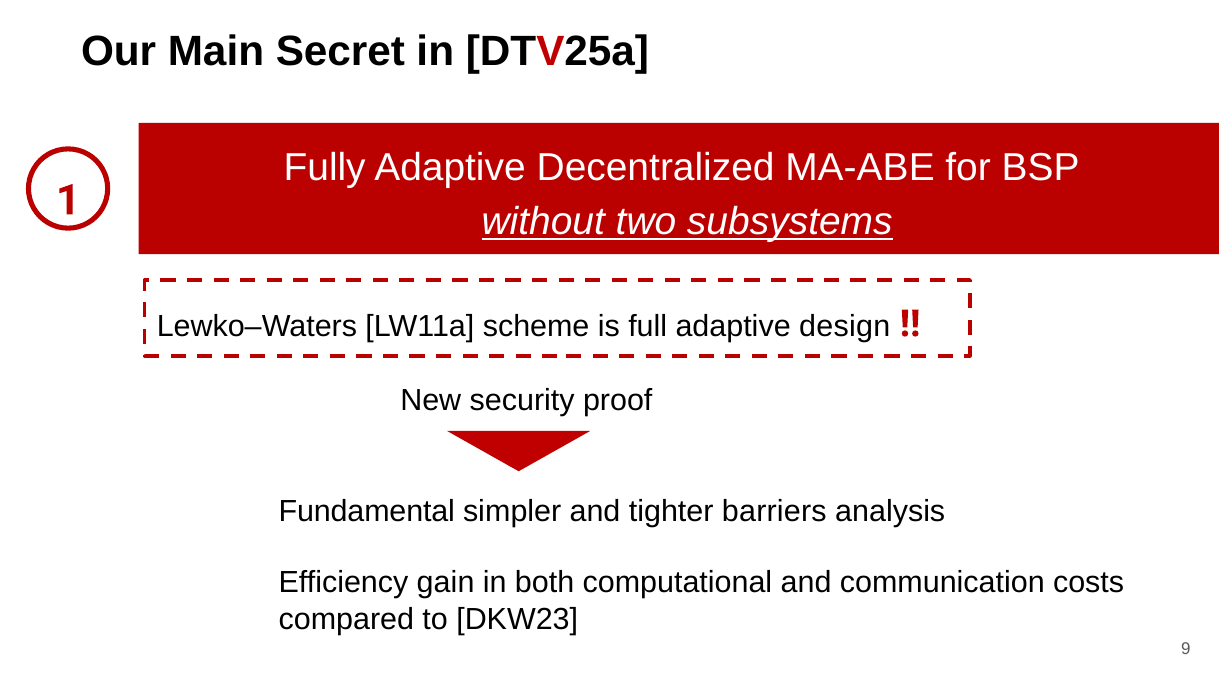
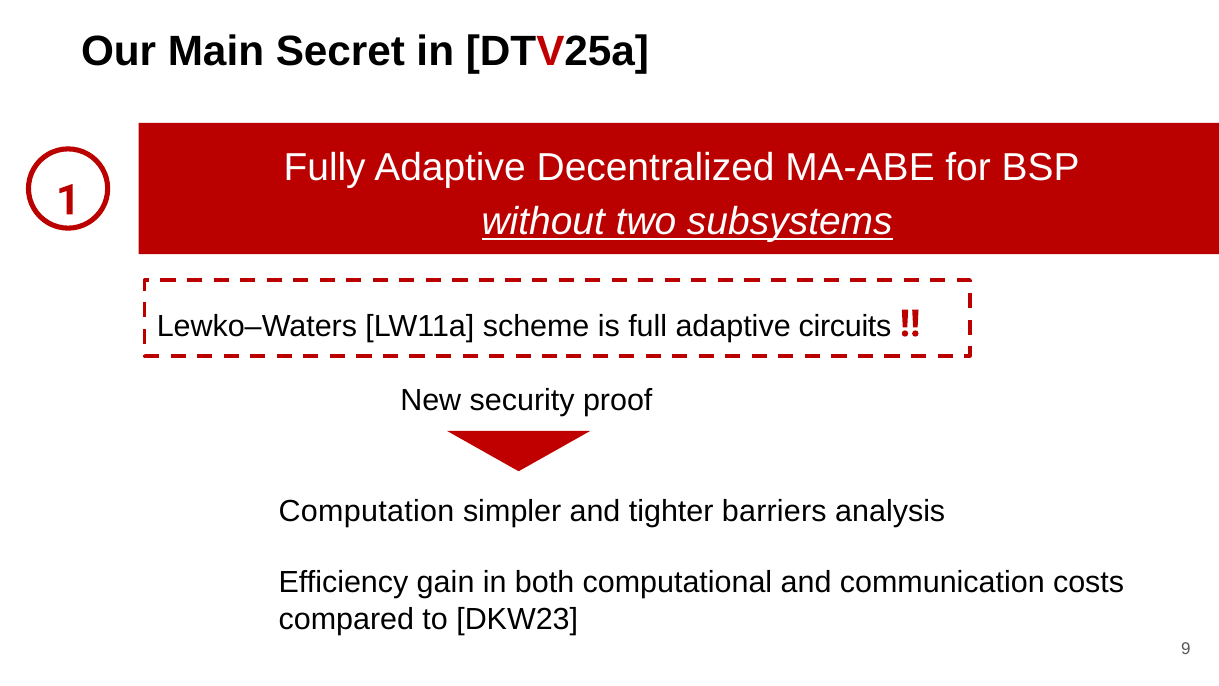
design: design -> circuits (845, 326)
Fundamental: Fundamental -> Computation (367, 511)
